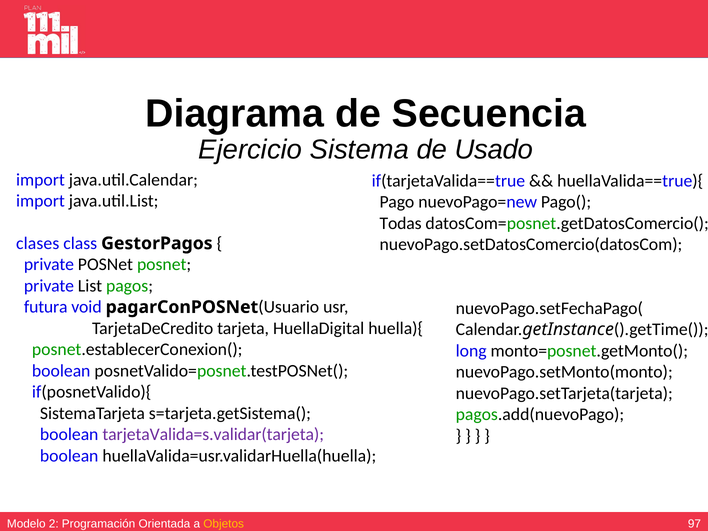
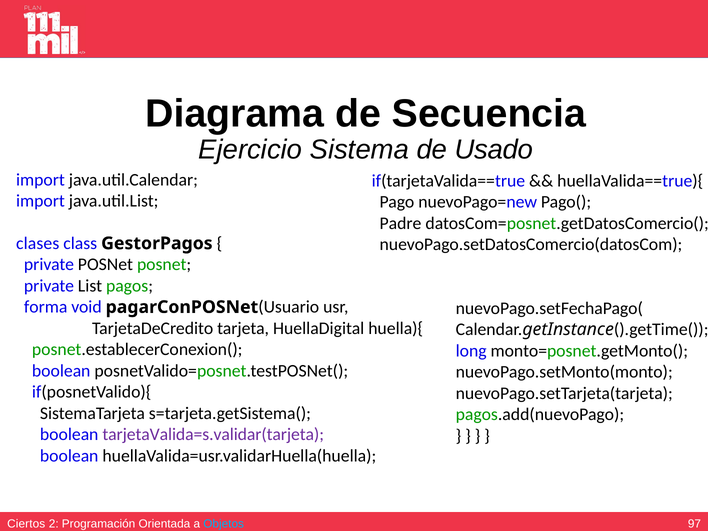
Todas: Todas -> Padre (401, 223)
futura: futura -> forma (46, 307)
Modelo: Modelo -> Ciertos (26, 524)
Objetos colour: yellow -> light blue (224, 524)
